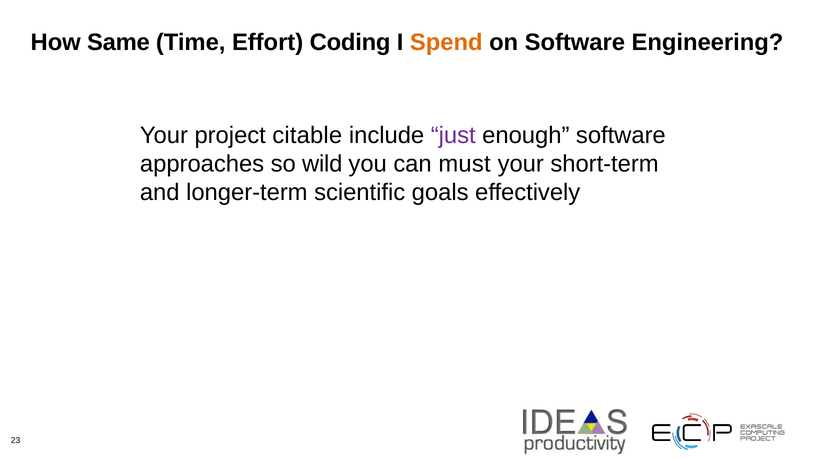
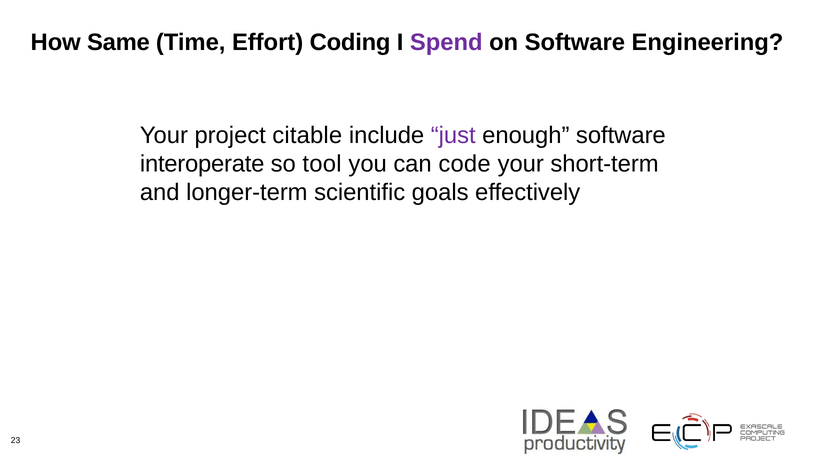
Spend colour: orange -> purple (446, 42)
approaches: approaches -> interoperate (202, 164)
wild: wild -> tool (322, 164)
must: must -> code (465, 164)
